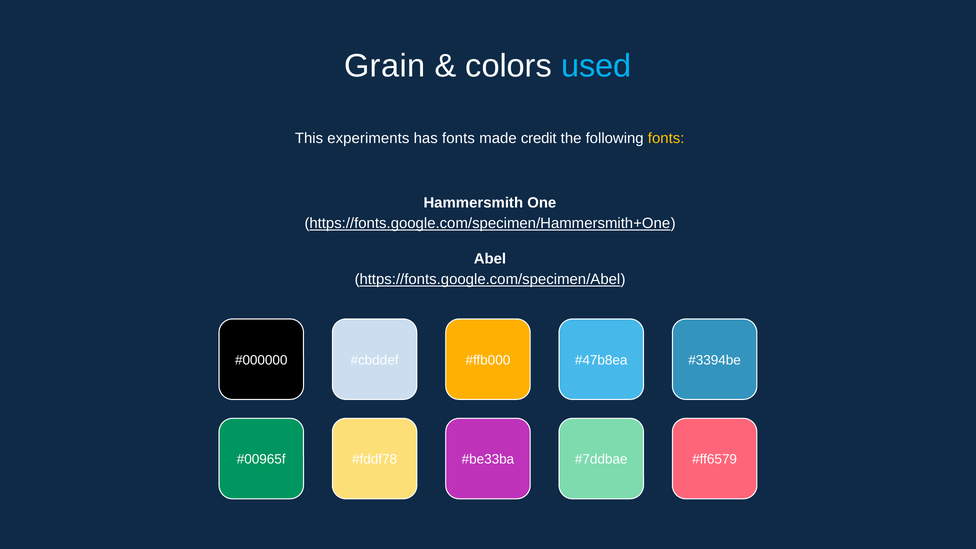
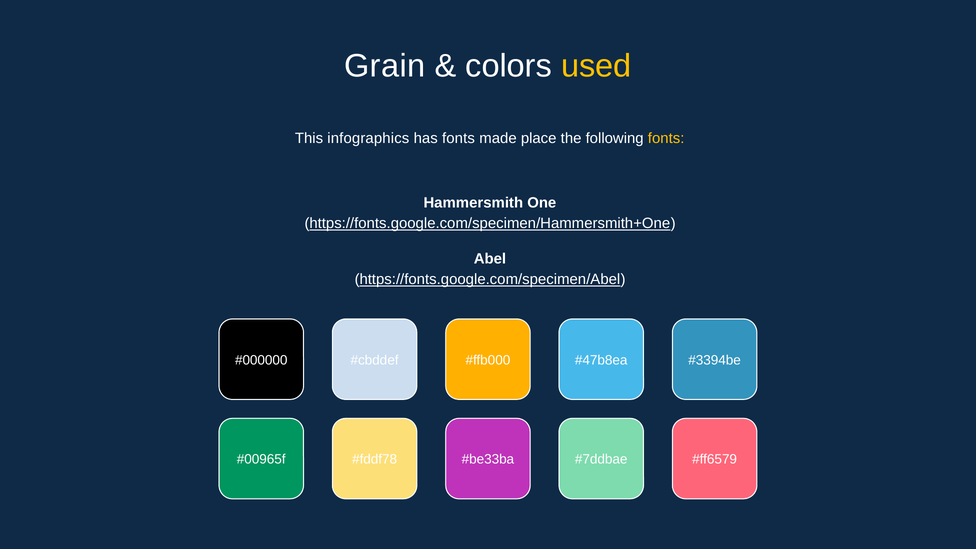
used colour: light blue -> yellow (596, 66)
experiments: experiments -> infographics (368, 139)
credit: credit -> place (539, 139)
